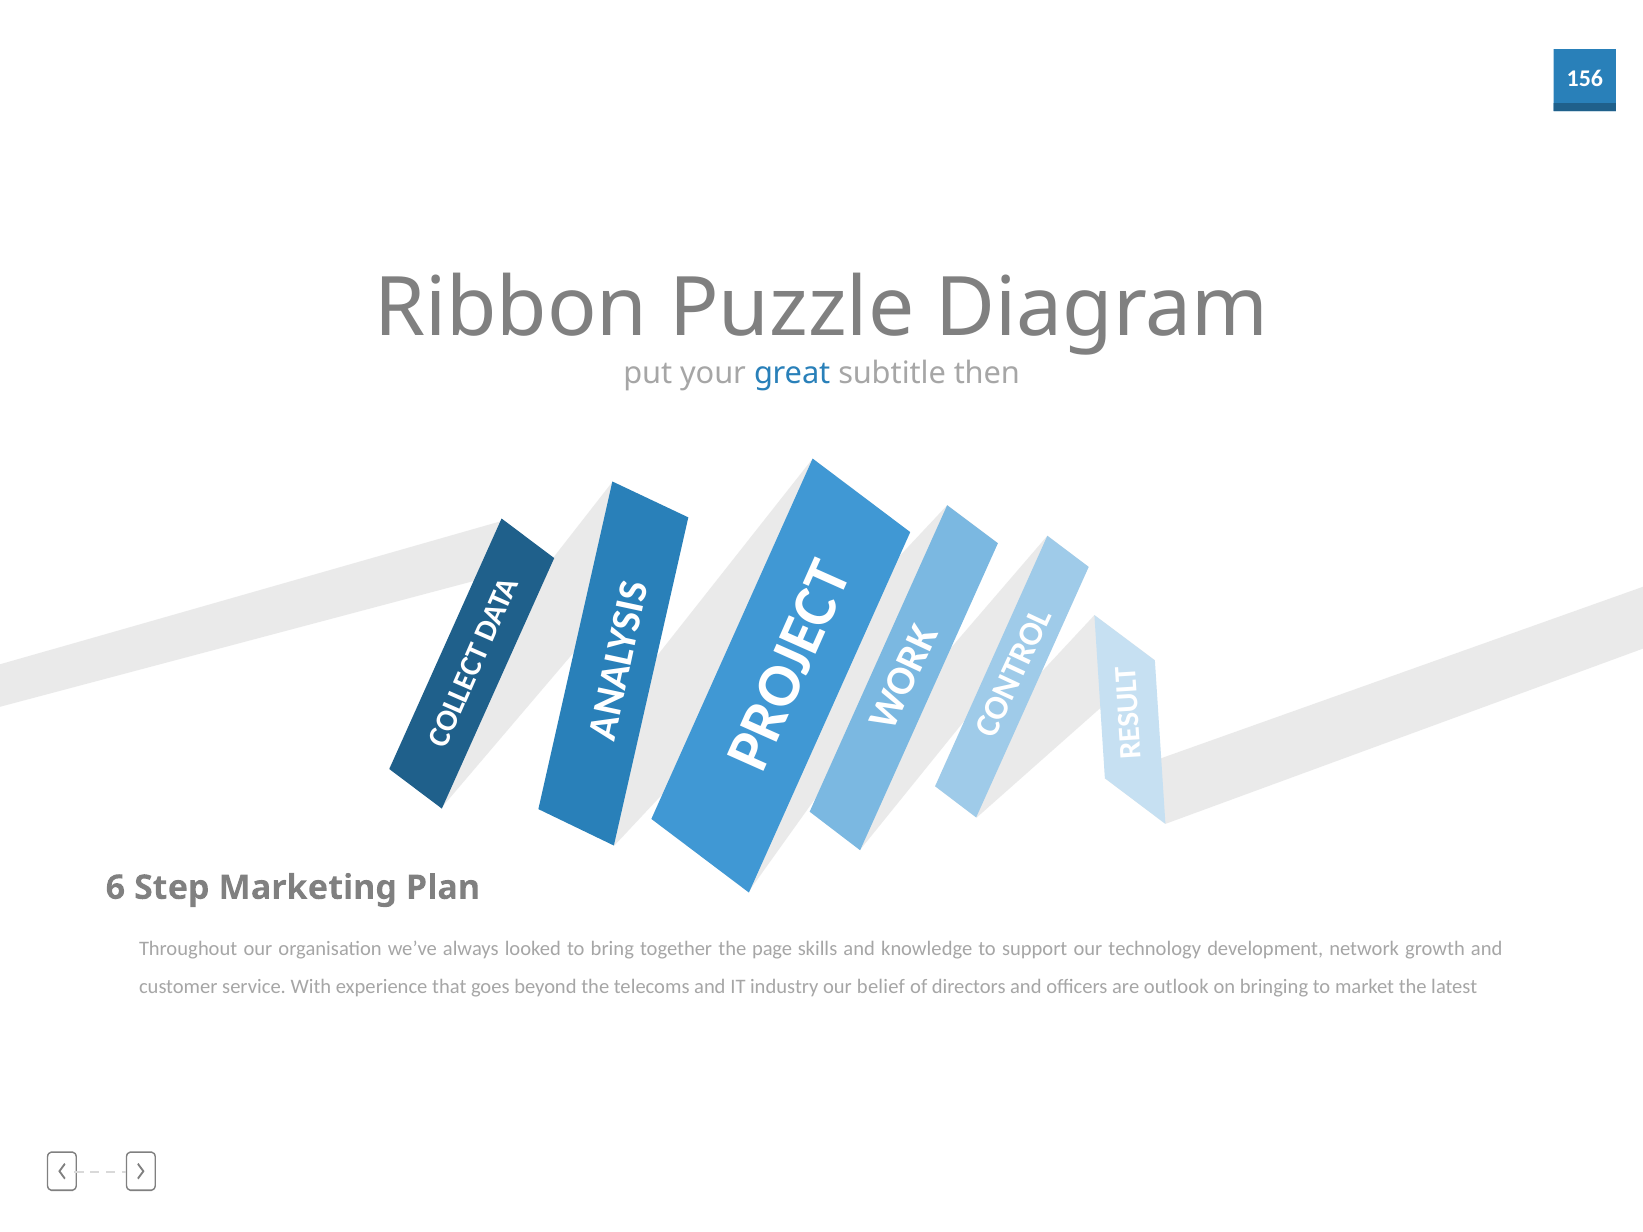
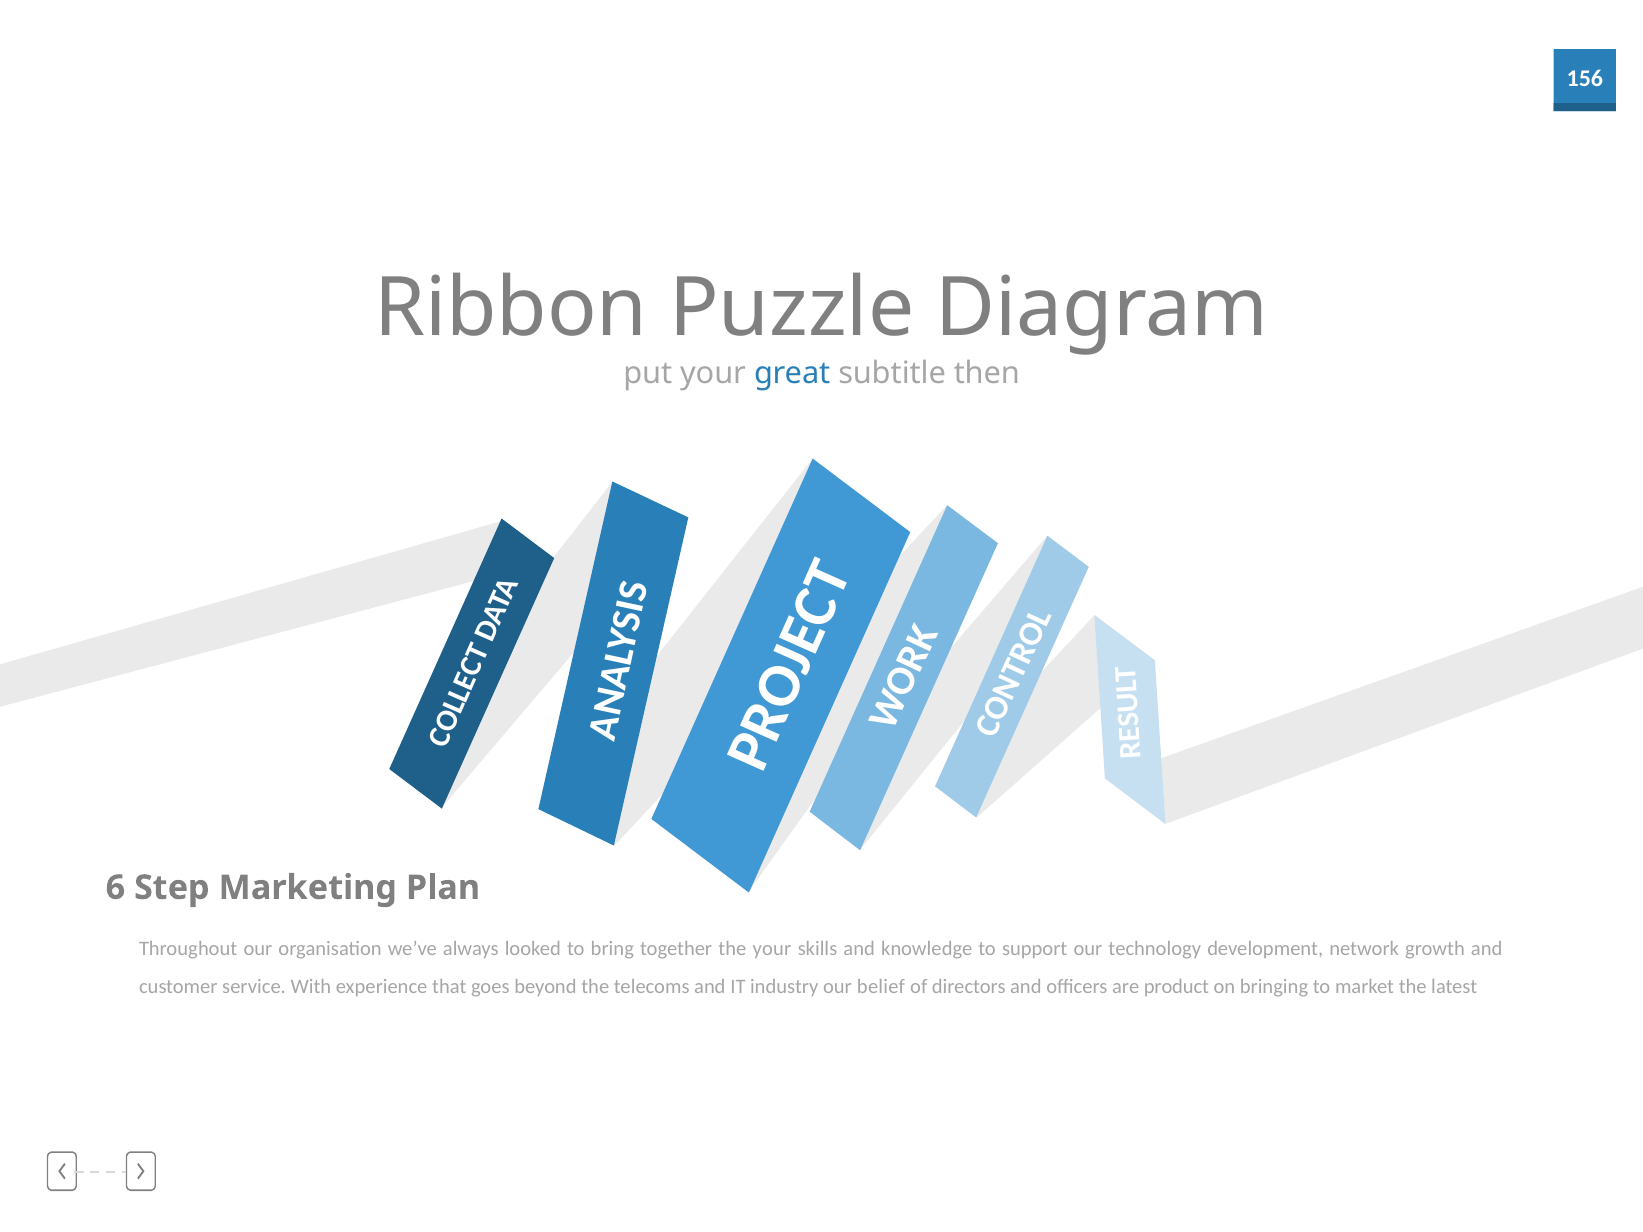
the page: page -> your (772, 949)
outlook: outlook -> product (1176, 986)
